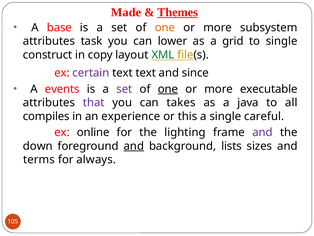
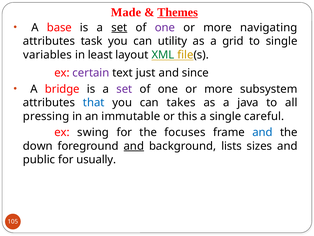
set underline: none -> present (119, 27)
one colour: orange -> purple (165, 27)
subsystem: subsystem -> navigating (269, 27)
lower: lower -> utility (173, 41)
construct: construct -> variables (48, 55)
copy: copy -> least (100, 55)
text text: text -> just (146, 73)
events: events -> bridge (62, 89)
one underline: present -> none (168, 89)
executable: executable -> subsystem (269, 89)
that colour: purple -> blue (94, 102)
compiles: compiles -> pressing (46, 116)
experience: experience -> immutable (131, 116)
online: online -> swing (93, 132)
lighting: lighting -> focuses (185, 132)
and colour: purple -> blue (262, 132)
terms: terms -> public (39, 159)
always: always -> usually (96, 159)
